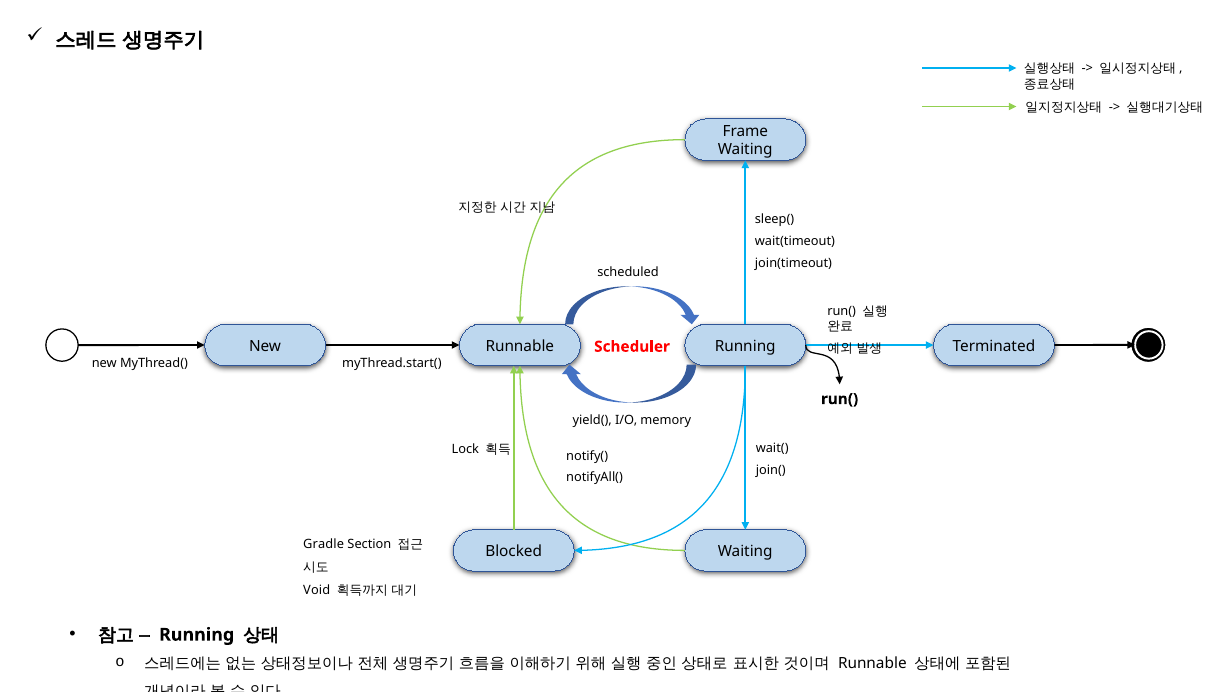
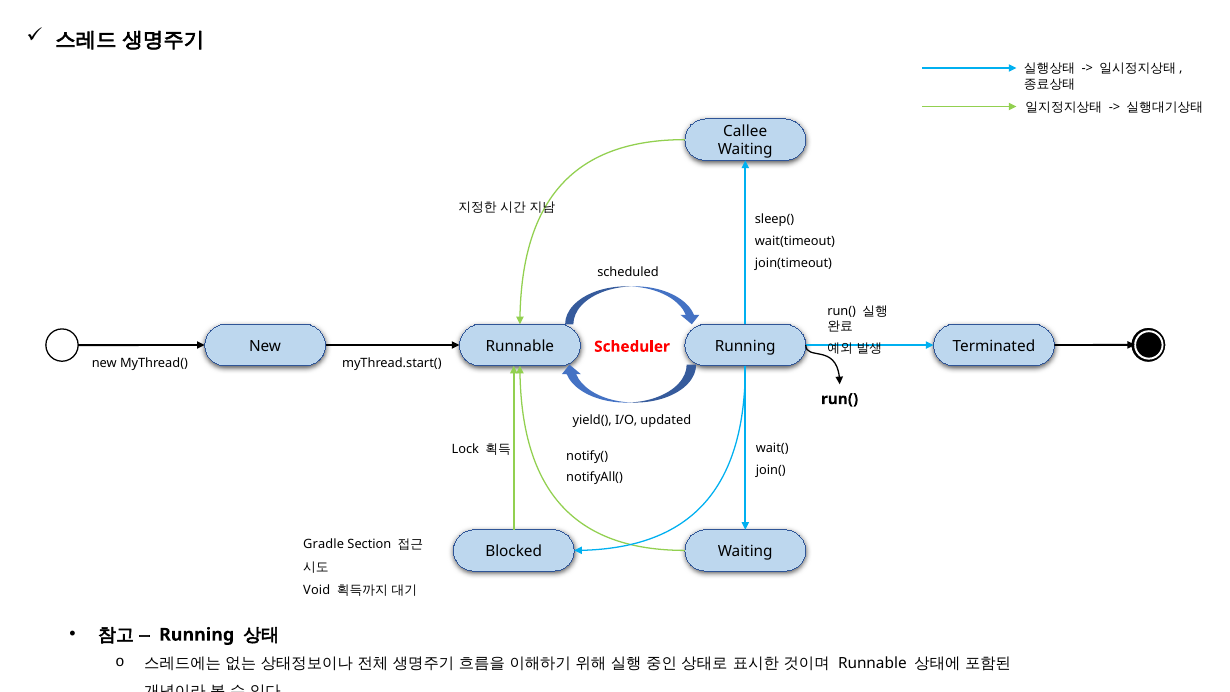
Frame: Frame -> Callee (745, 131)
memory: memory -> updated (666, 420)
